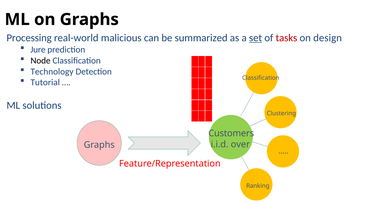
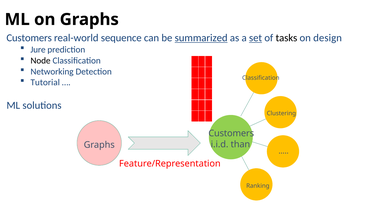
Processing: Processing -> Customers (29, 38)
malicious: malicious -> sequence (121, 38)
summarized underline: none -> present (201, 38)
tasks colour: red -> black (286, 38)
Technology: Technology -> Networking (52, 72)
over: over -> than (240, 145)
